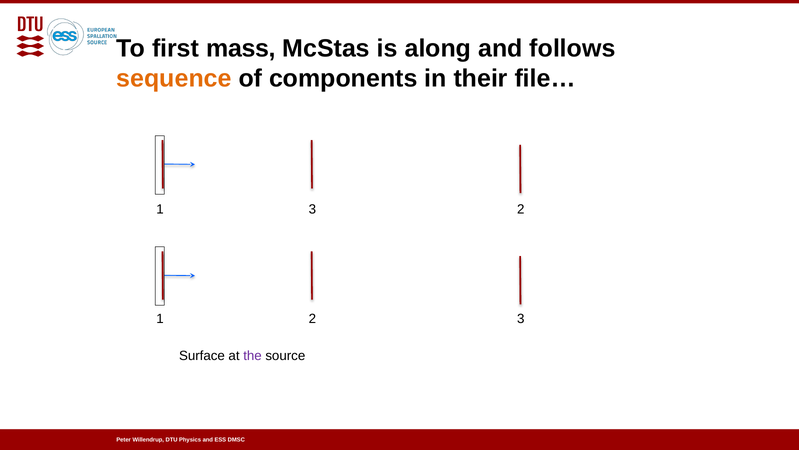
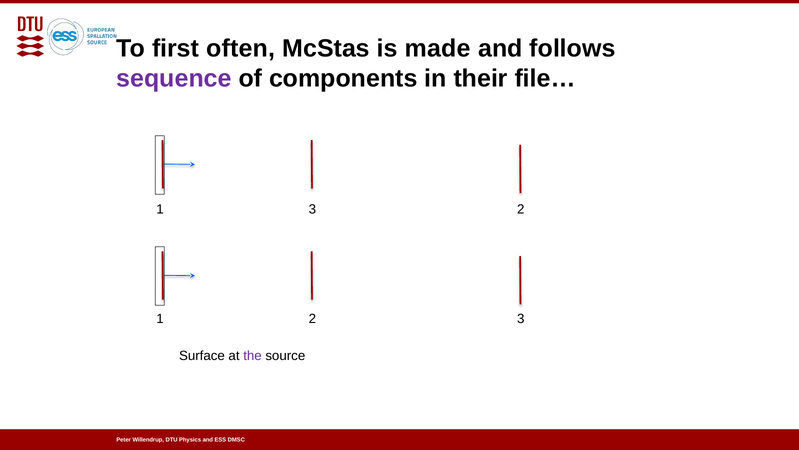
mass: mass -> often (241, 49)
along: along -> made (438, 49)
sequence colour: orange -> purple (174, 79)
